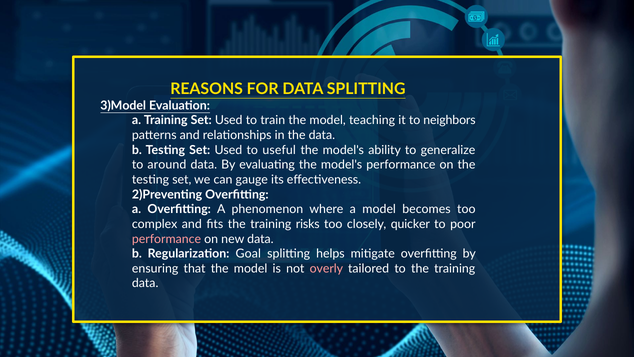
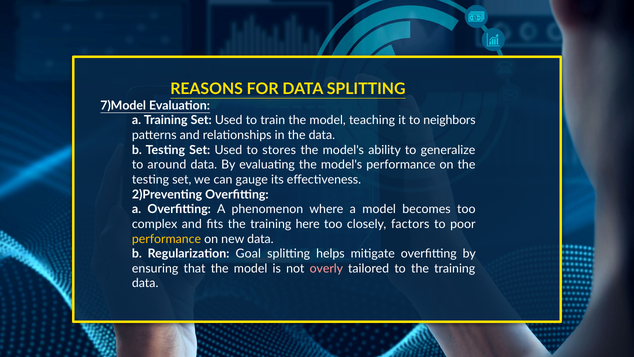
3)Model: 3)Model -> 7)Model (123, 105)
useful: useful -> stores (279, 150)
risks: risks -> here (308, 224)
quicker: quicker -> factors (410, 224)
performance colour: pink -> yellow (167, 239)
